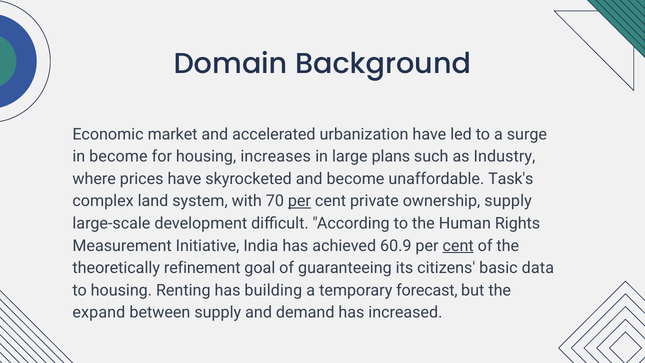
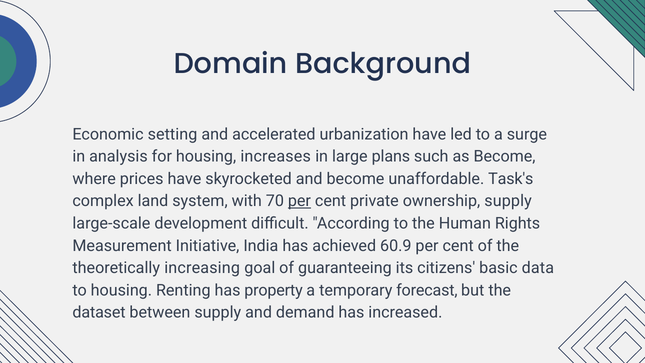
market: market -> setting (172, 134)
in become: become -> analysis (118, 157)
as Industry: Industry -> Become (505, 157)
cent underline: present -> none (458, 246)
refinement: refinement -> increasing (202, 268)
building: building -> property (274, 290)
expand: expand -> dataset (99, 312)
